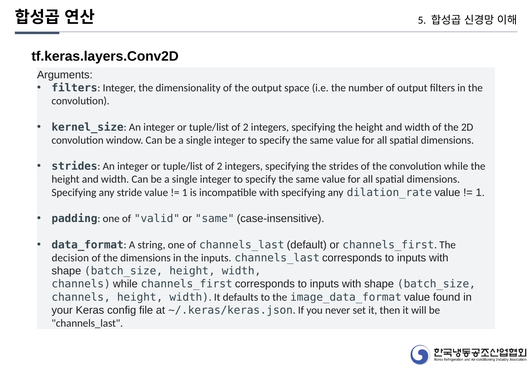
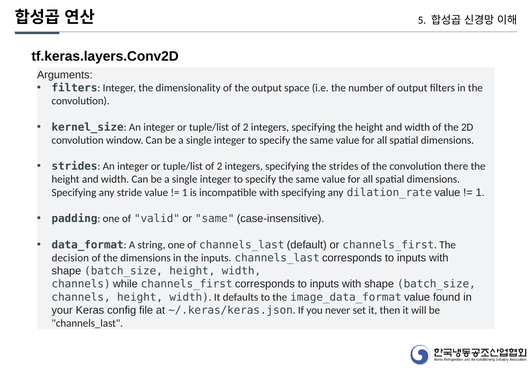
convolution while: while -> there (456, 166)
